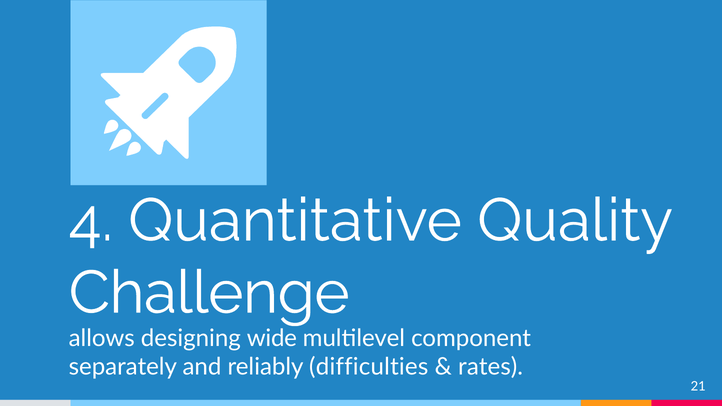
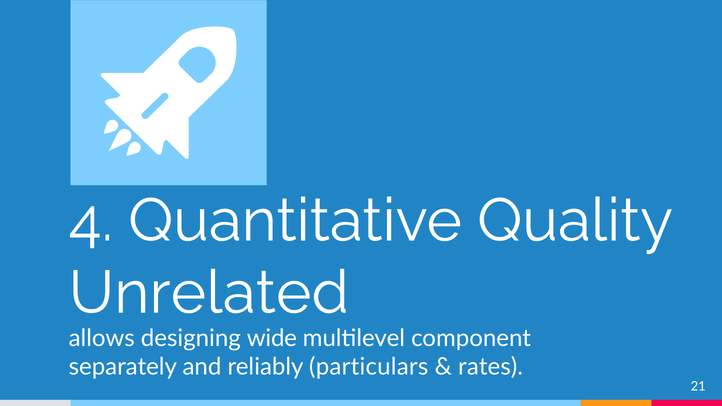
Challenge: Challenge -> Unrelated (209, 293)
difficulties: difficulties -> particulars (369, 367)
